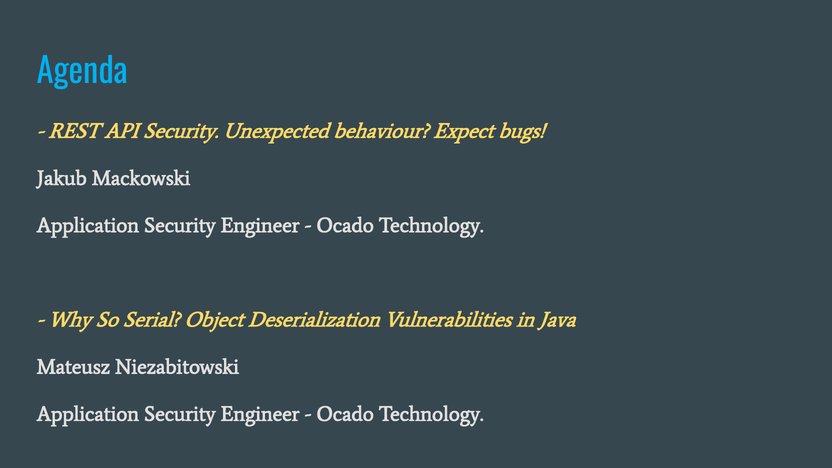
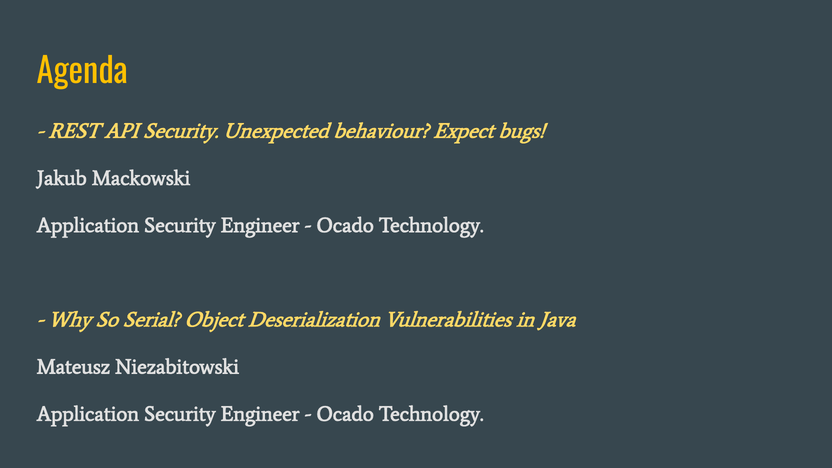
Agenda colour: light blue -> yellow (82, 72)
